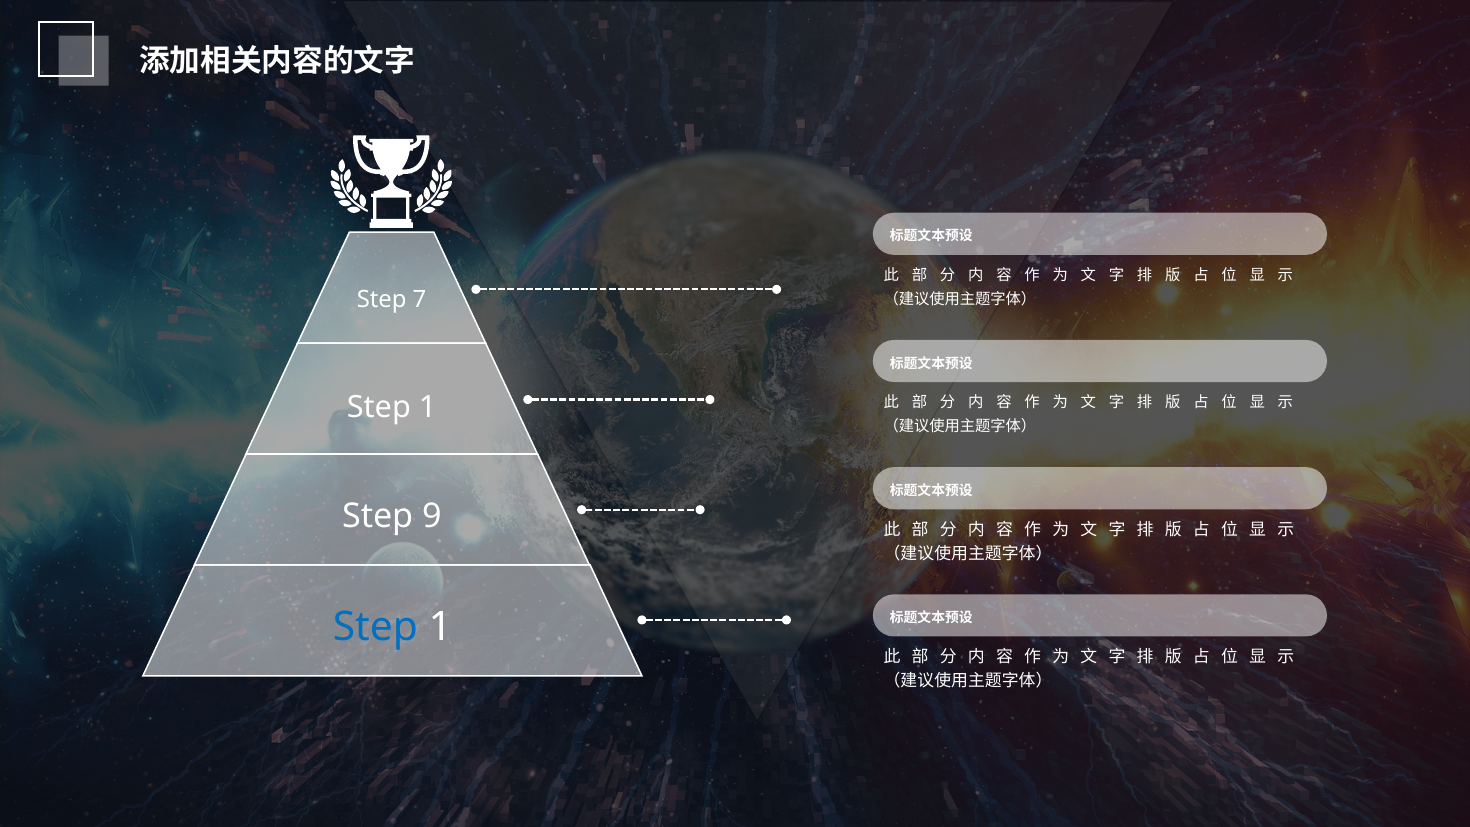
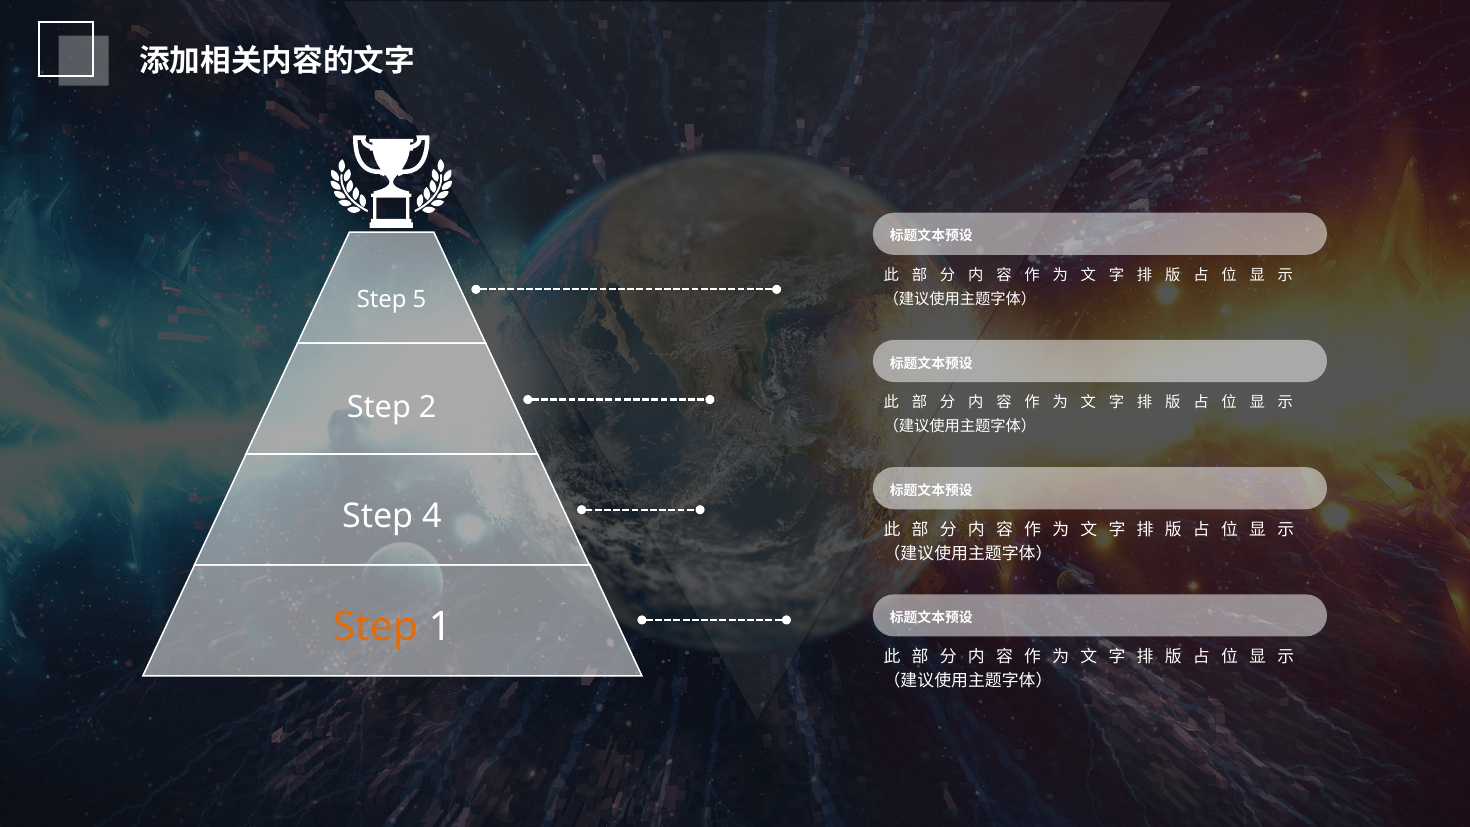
7: 7 -> 5 (420, 299)
1: 1 -> 2 (428, 407)
9: 9 -> 4 (432, 517)
Step colour: blue -> orange (375, 627)
